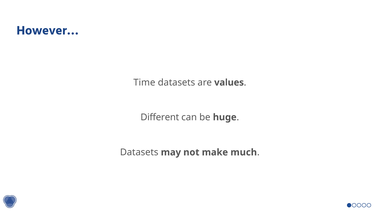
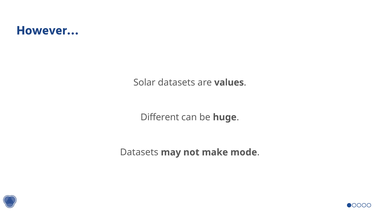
Time: Time -> Solar (144, 82)
much: much -> mode (244, 152)
